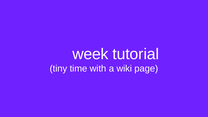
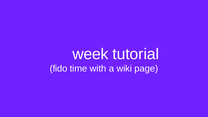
tiny: tiny -> fido (59, 68)
